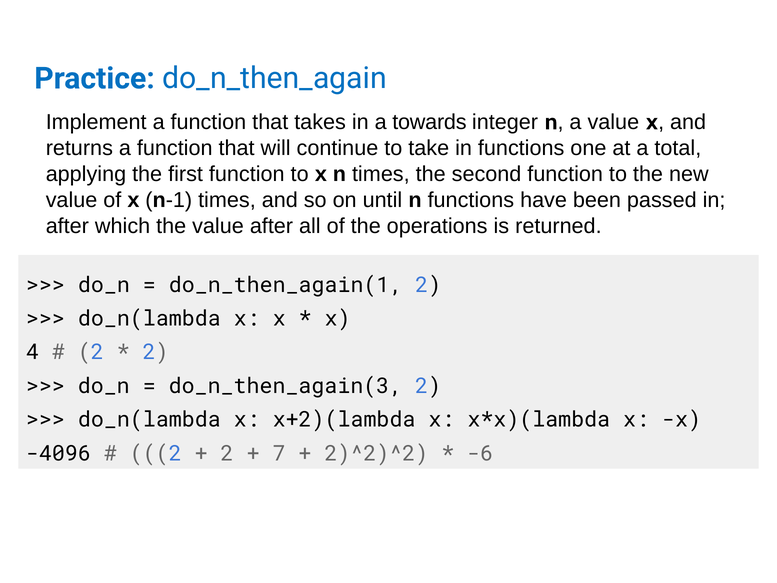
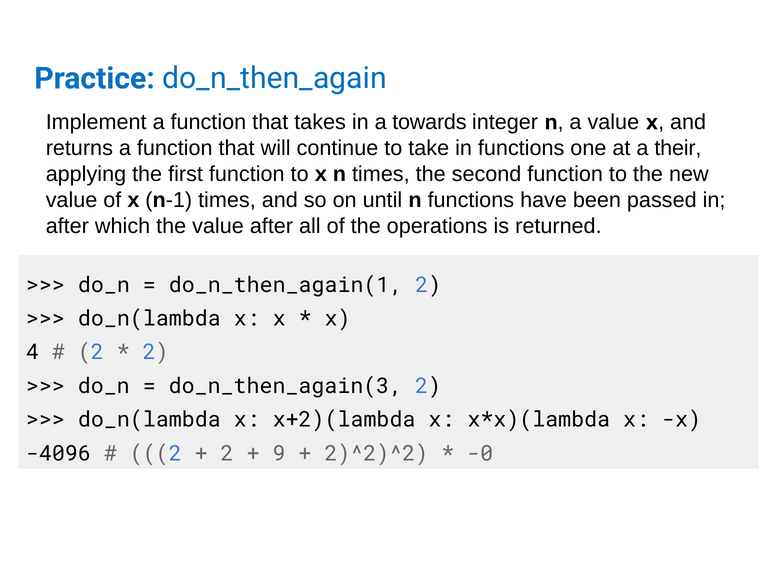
total: total -> their (678, 148)
7: 7 -> 9 (279, 453)
-6: -6 -> -0 (480, 453)
